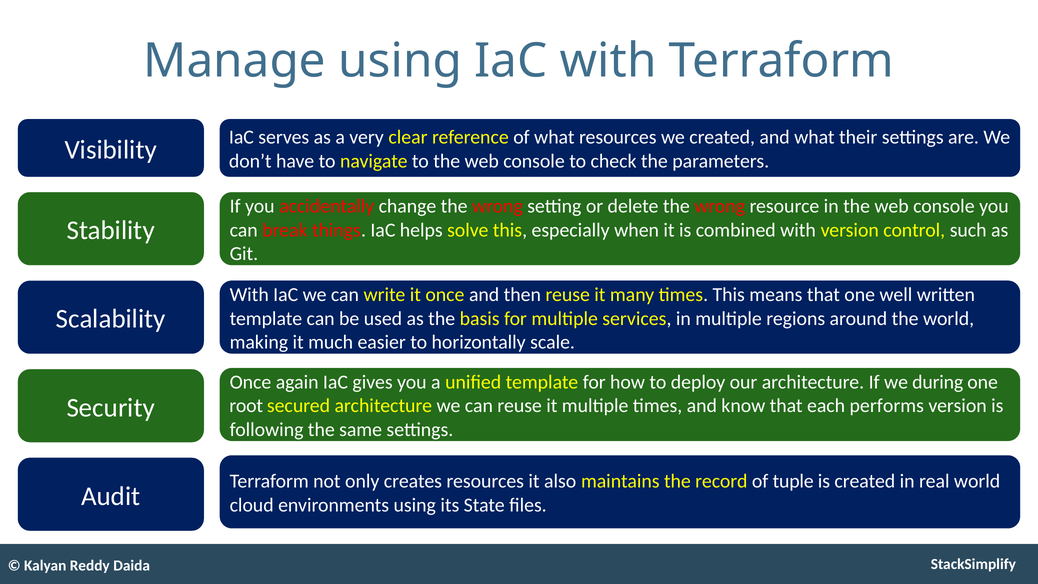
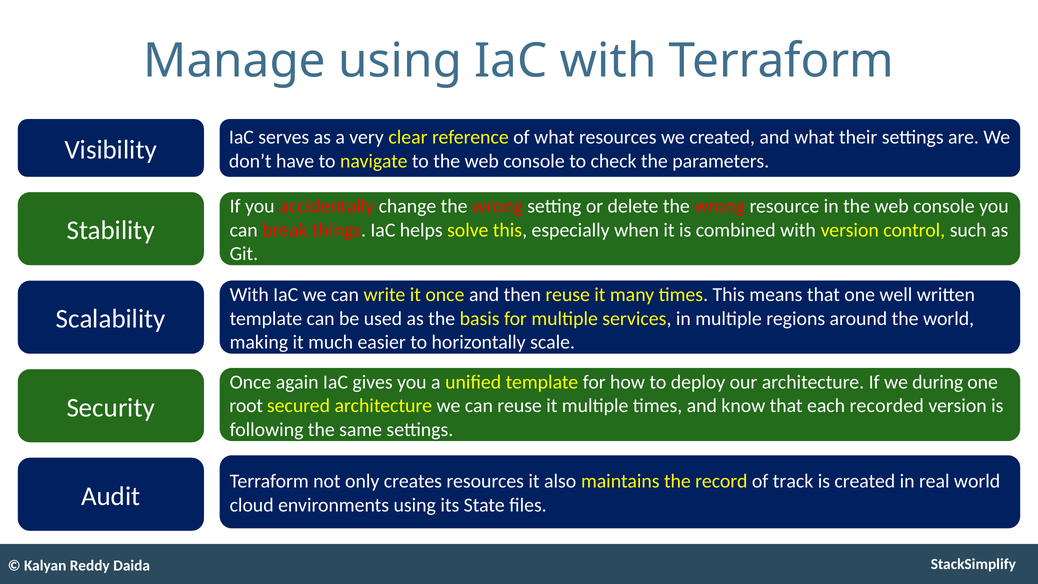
performs: performs -> recorded (887, 406)
tuple: tuple -> track (793, 481)
